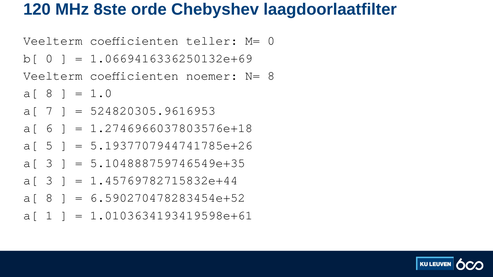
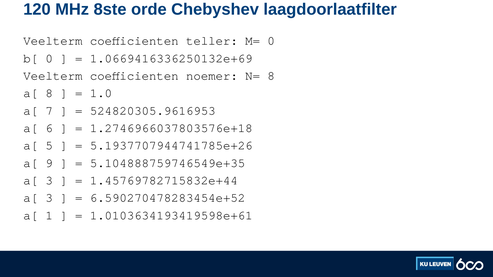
3: 3 -> 9 (49, 163)
8: 8 -> 3 (49, 198)
